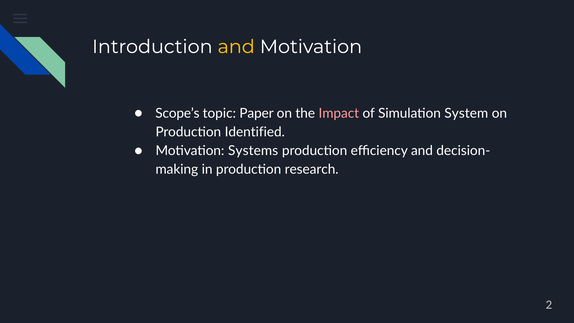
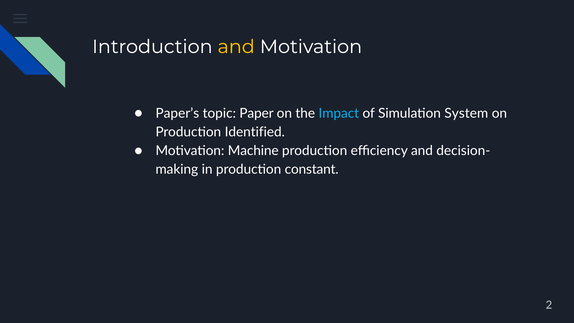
Scope’s: Scope’s -> Paper’s (177, 113)
Impact colour: pink -> light blue (339, 113)
Systems: Systems -> Machine (253, 151)
research: research -> constant (312, 169)
